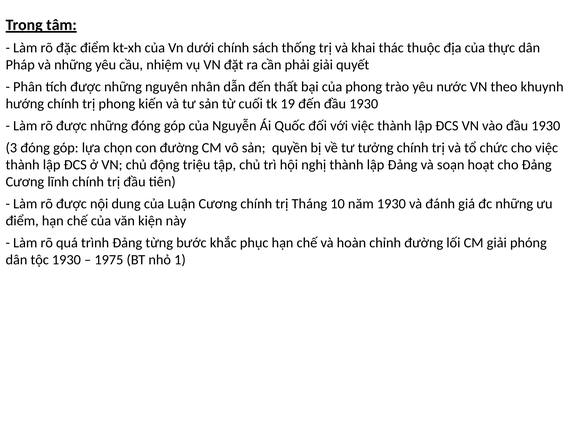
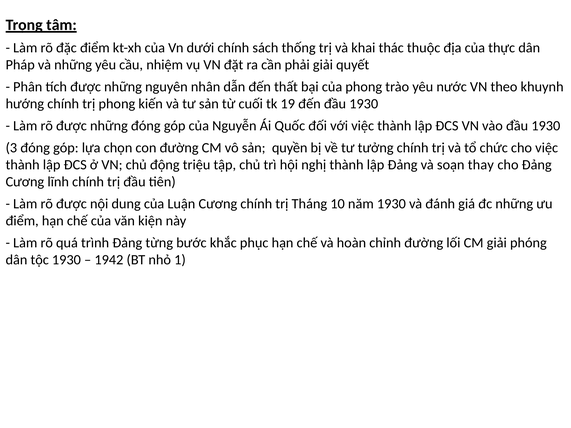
hoạt: hoạt -> thay (481, 165)
1975: 1975 -> 1942 (109, 260)
